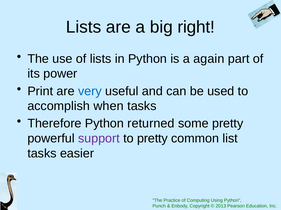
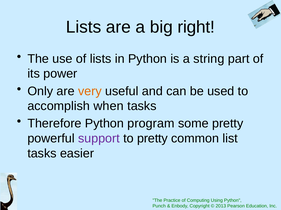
again: again -> string (209, 59)
Print: Print -> Only (40, 91)
very colour: blue -> orange (90, 91)
returned: returned -> program (151, 124)
